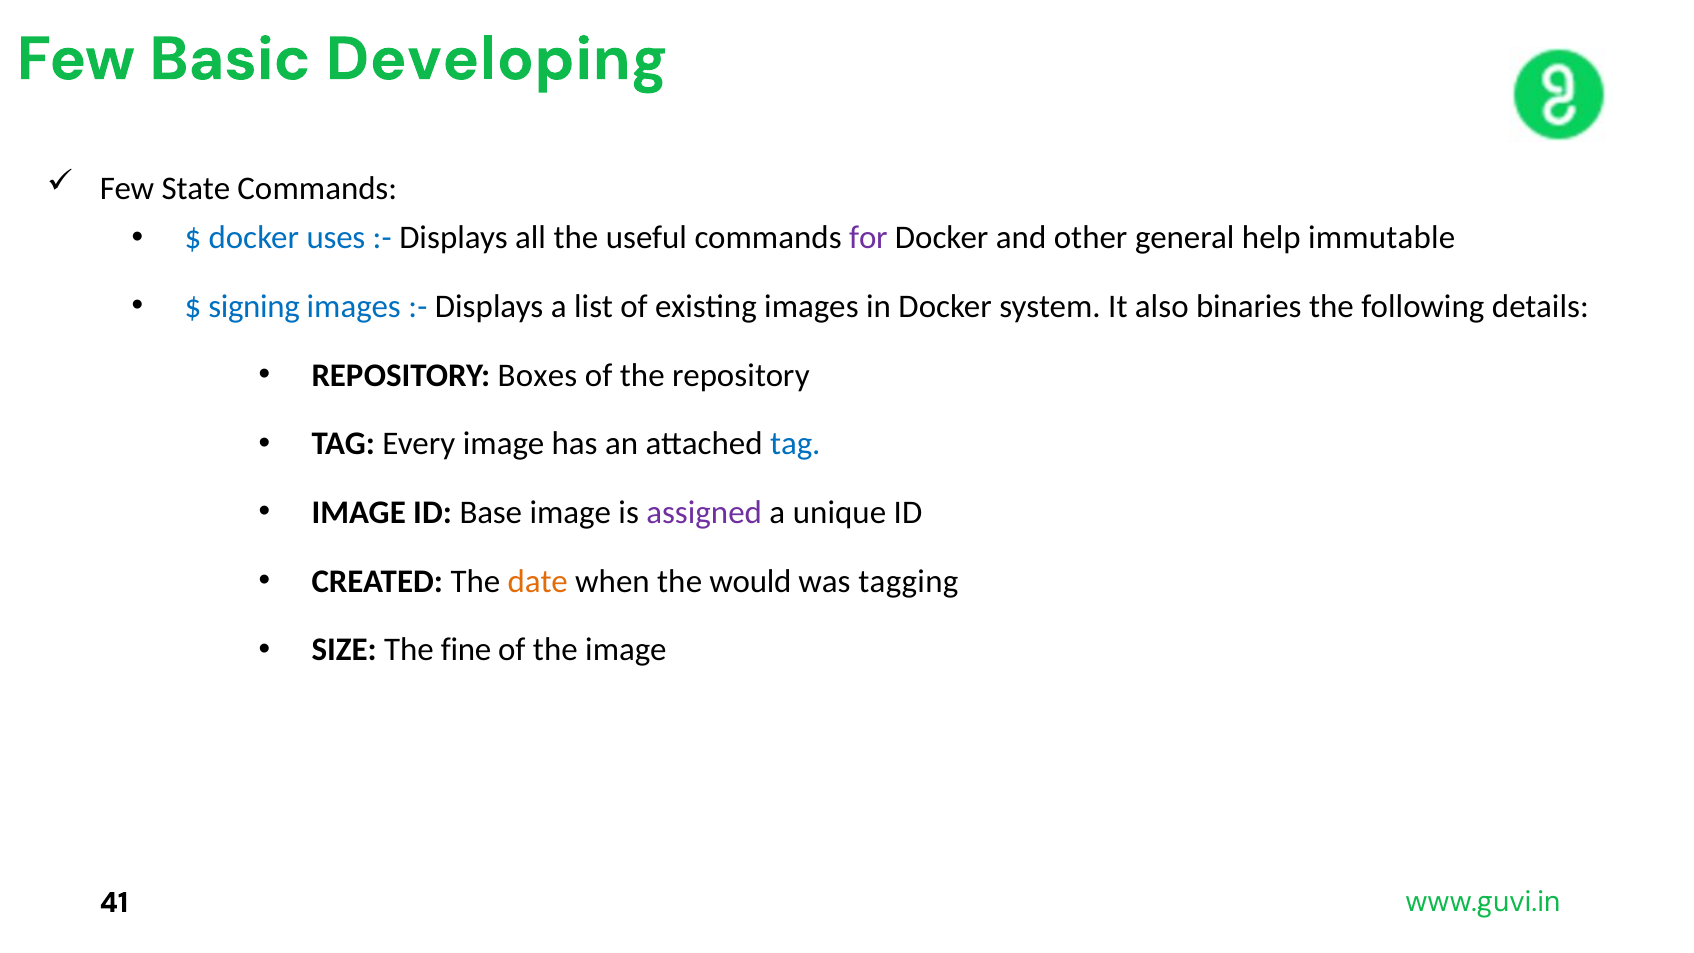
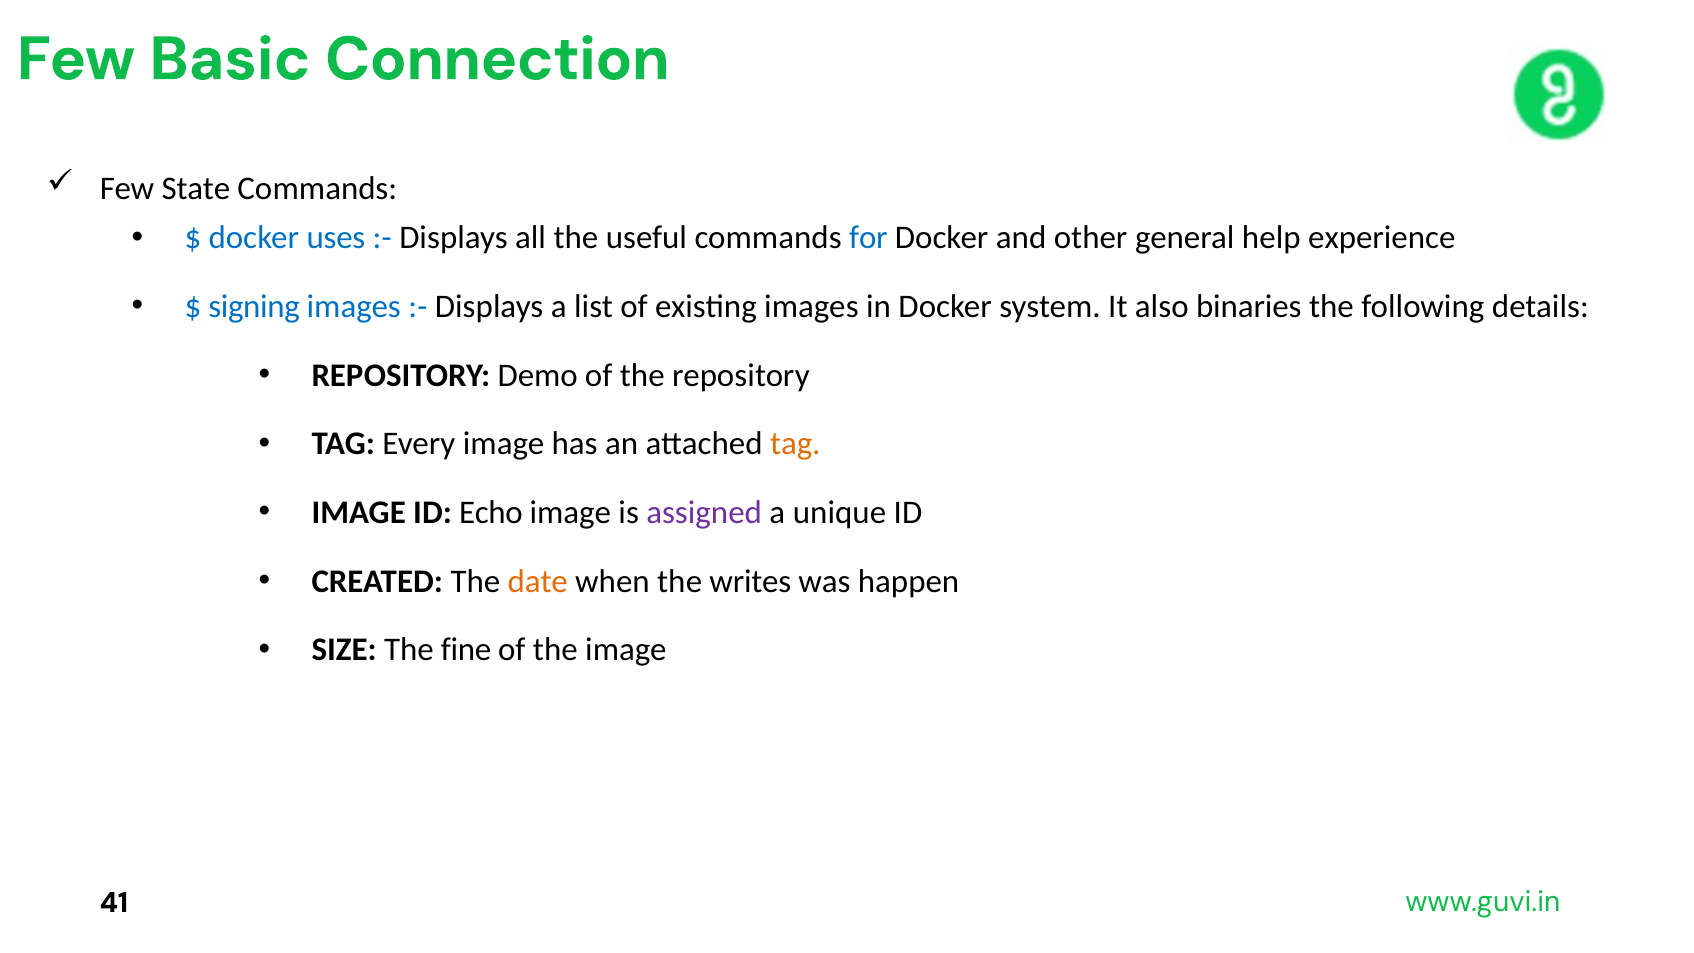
Developing: Developing -> Connection (497, 59)
for colour: purple -> blue (868, 238)
immutable: immutable -> experience (1382, 238)
Boxes: Boxes -> Demo (538, 375)
tag colour: blue -> orange (795, 444)
Base: Base -> Echo (491, 513)
would: would -> writes (750, 581)
tagging: tagging -> happen (909, 581)
